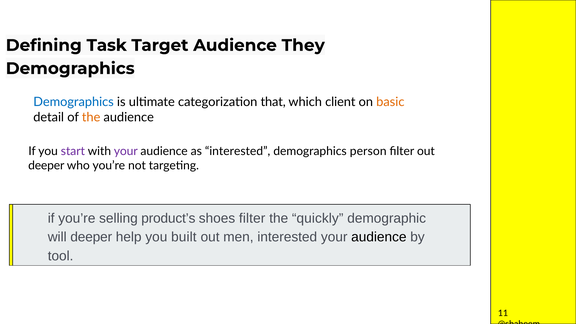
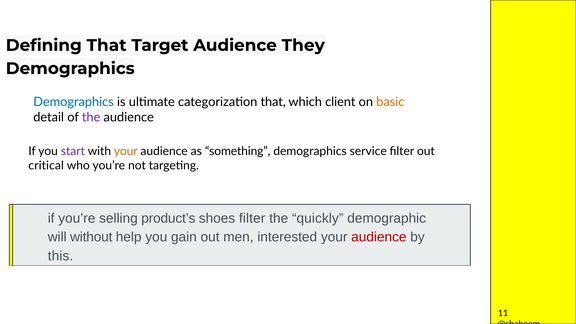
Defining Task: Task -> That (107, 45)
the colour: orange -> purple (91, 117)
your colour: purple -> orange (126, 151)
as interested: interested -> something (238, 151)
person: person -> service (368, 151)
deeper: deeper -> critical (46, 166)
will deeper: deeper -> without (91, 237)
built: built -> gain (184, 237)
audience colour: black -> red (379, 237)
tool: tool -> this (61, 256)
